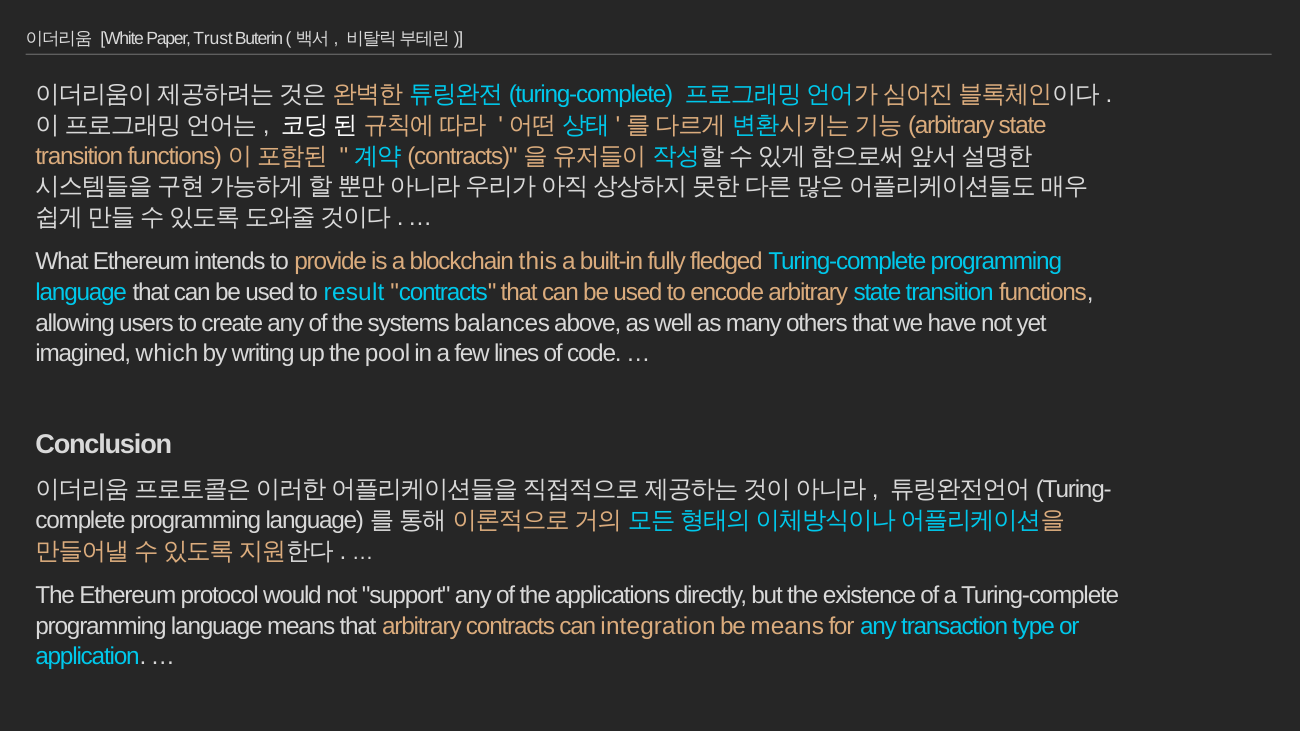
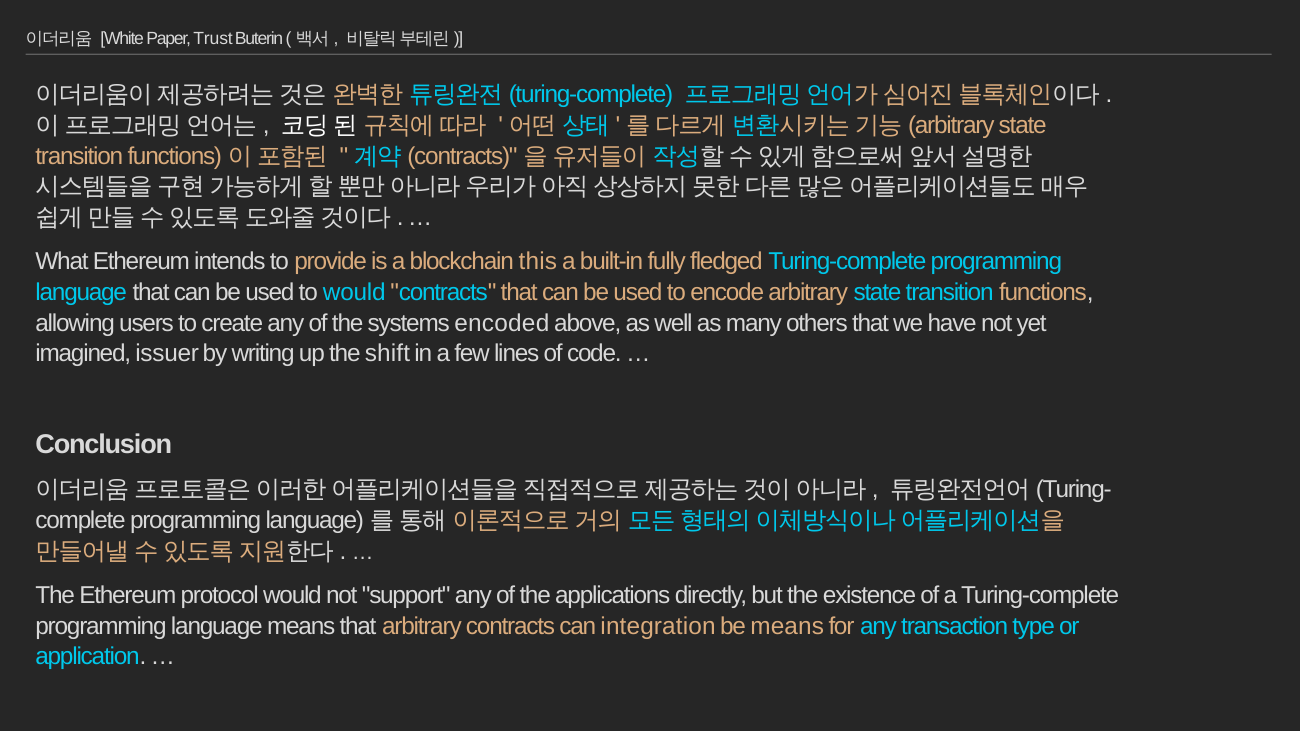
to result: result -> would (354, 292)
balances: balances -> encoded (502, 323)
which: which -> issuer (167, 354)
pool: pool -> shift (387, 354)
